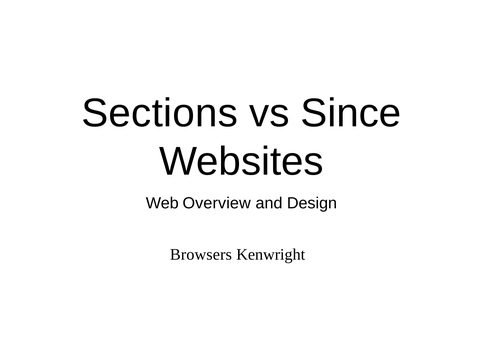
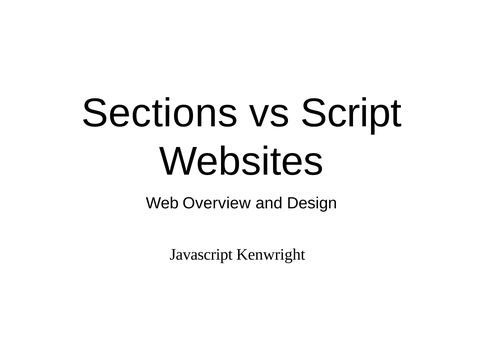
Since: Since -> Script (351, 113)
Browsers: Browsers -> Javascript (201, 255)
